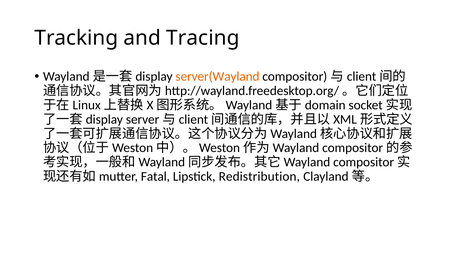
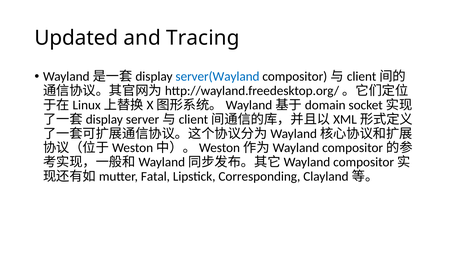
Tracking: Tracking -> Updated (76, 38)
server(Wayland colour: orange -> blue (218, 77)
Redistribution: Redistribution -> Corresponding (259, 176)
